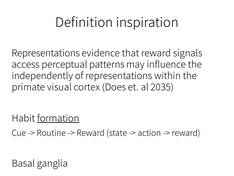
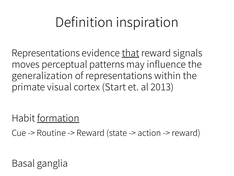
that underline: none -> present (131, 53)
access: access -> moves (26, 64)
independently: independently -> generalization (42, 76)
Does: Does -> Start (114, 87)
2035: 2035 -> 2013 (162, 87)
